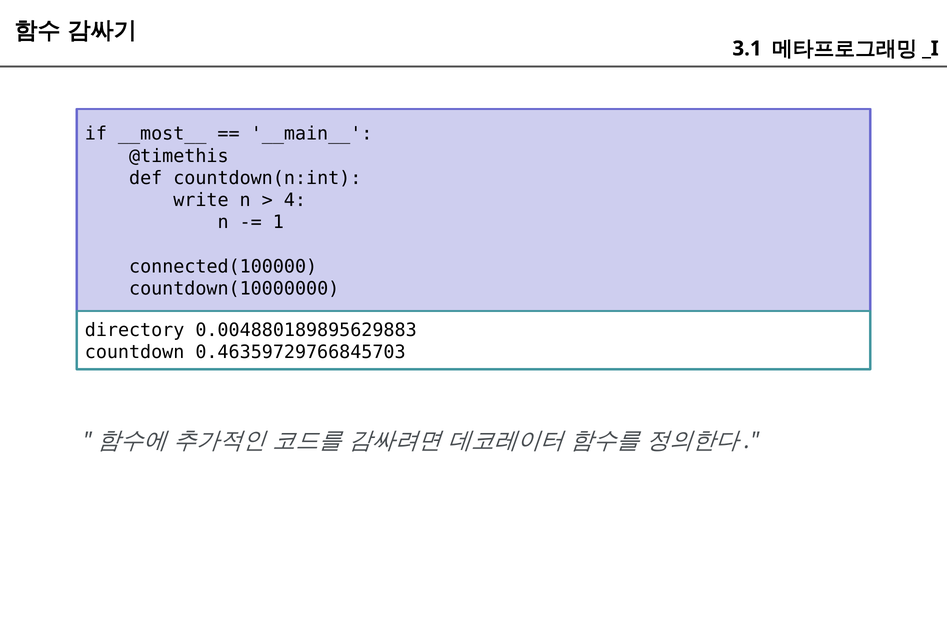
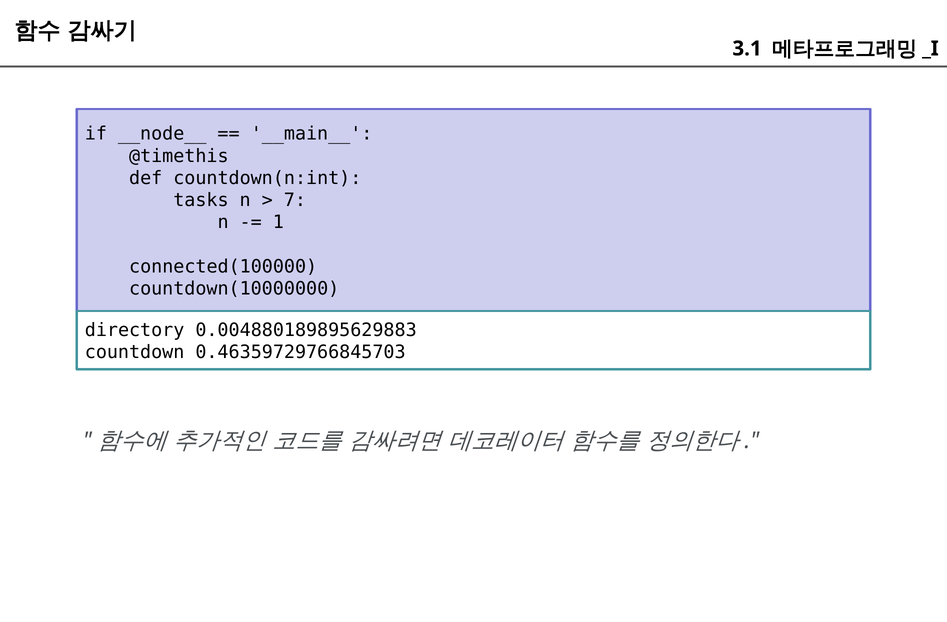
__most__: __most__ -> __node__ (162, 134)
write: write -> tasks (201, 200)
4: 4 -> 7 (295, 200)
